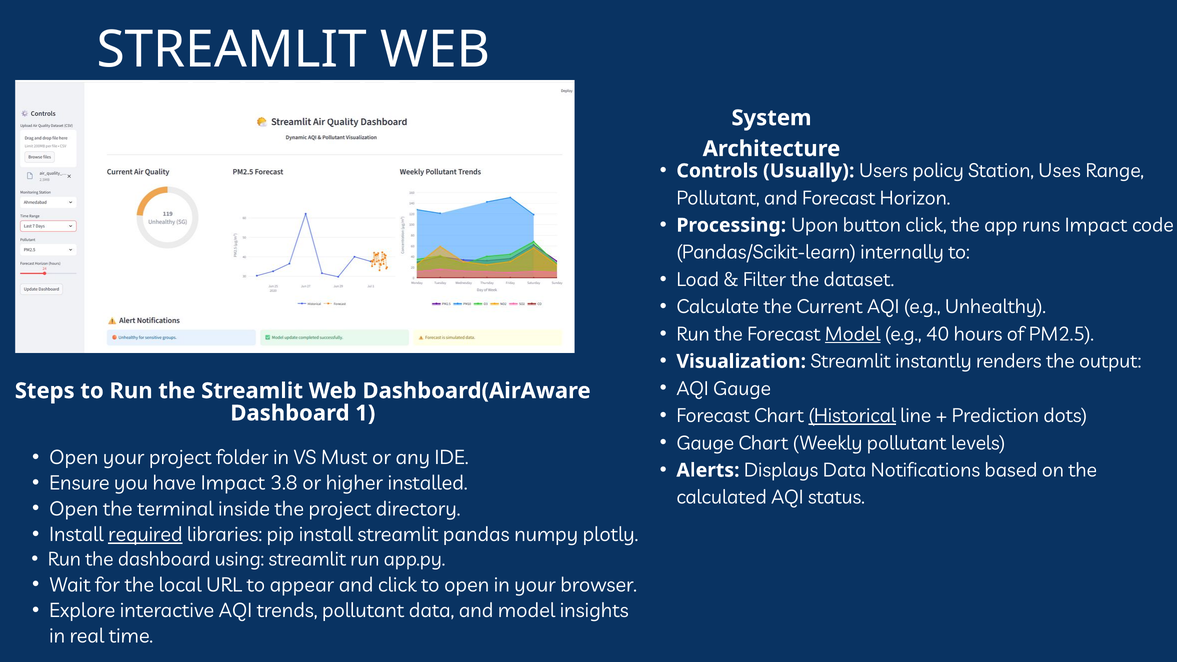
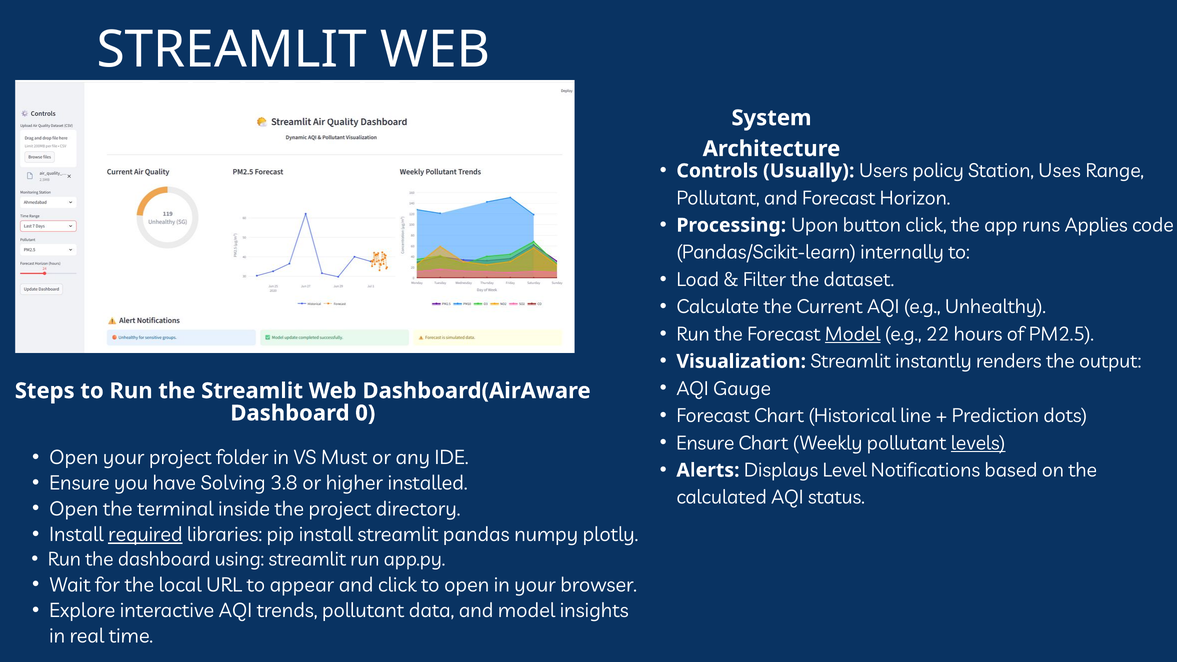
runs Impact: Impact -> Applies (1096, 225)
40: 40 -> 22 (938, 334)
Historical underline: present -> none (852, 416)
1: 1 -> 0 (365, 413)
Gauge: Gauge -> Ensure (705, 443)
levels underline: none -> present (978, 443)
Displays Data: Data -> Level (845, 470)
have Impact: Impact -> Solving (233, 483)
